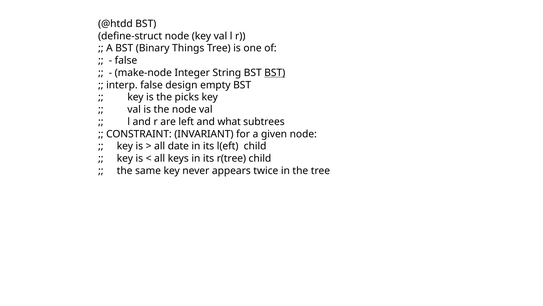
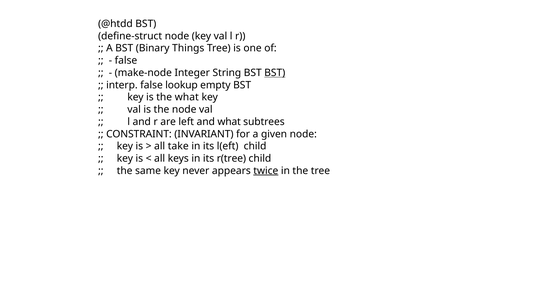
design: design -> lookup (182, 85)
the picks: picks -> what (187, 97)
date: date -> take (178, 146)
twice underline: none -> present (266, 170)
